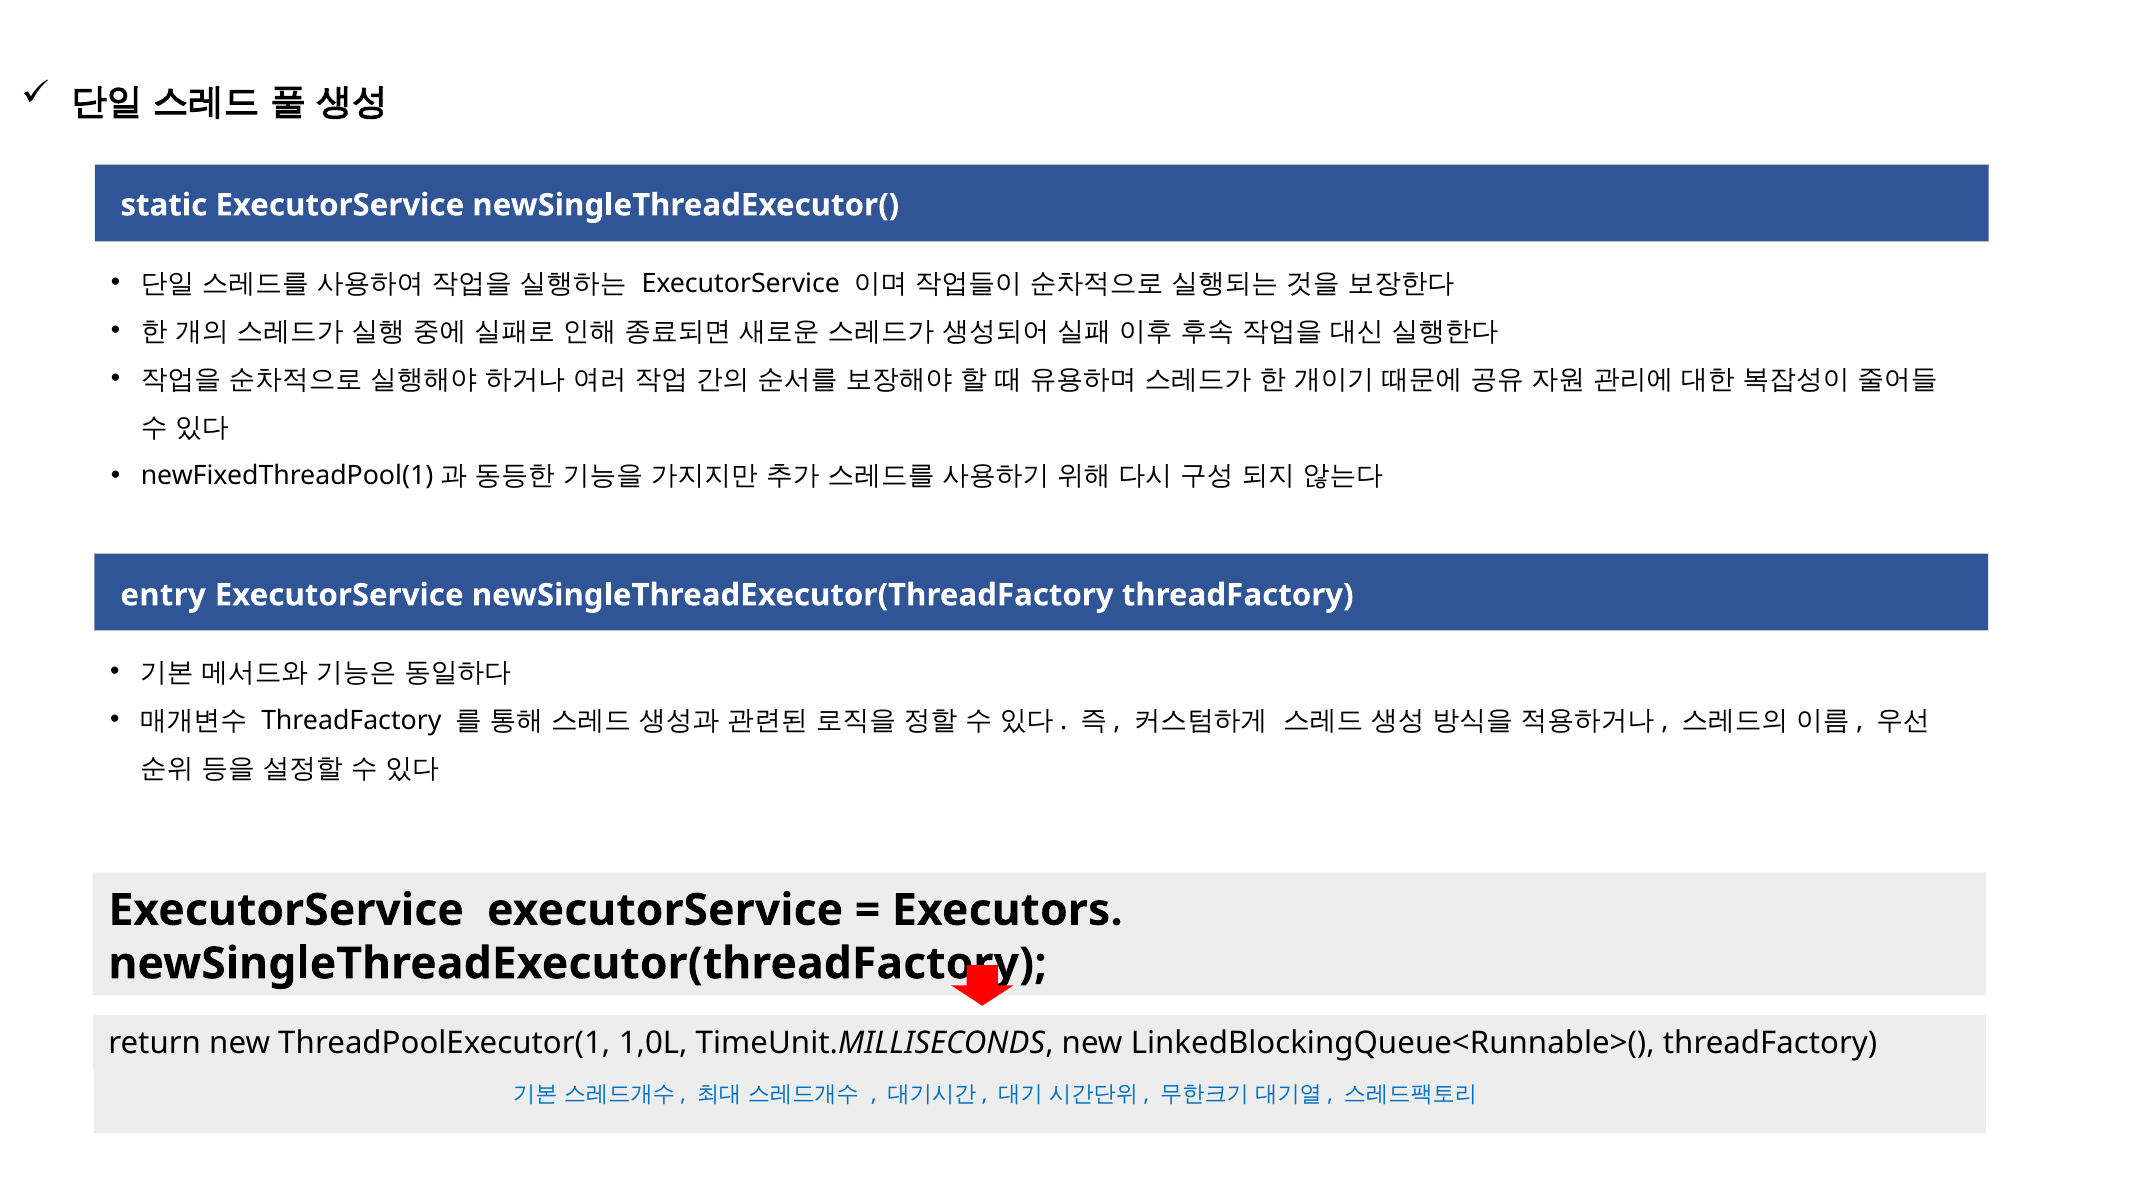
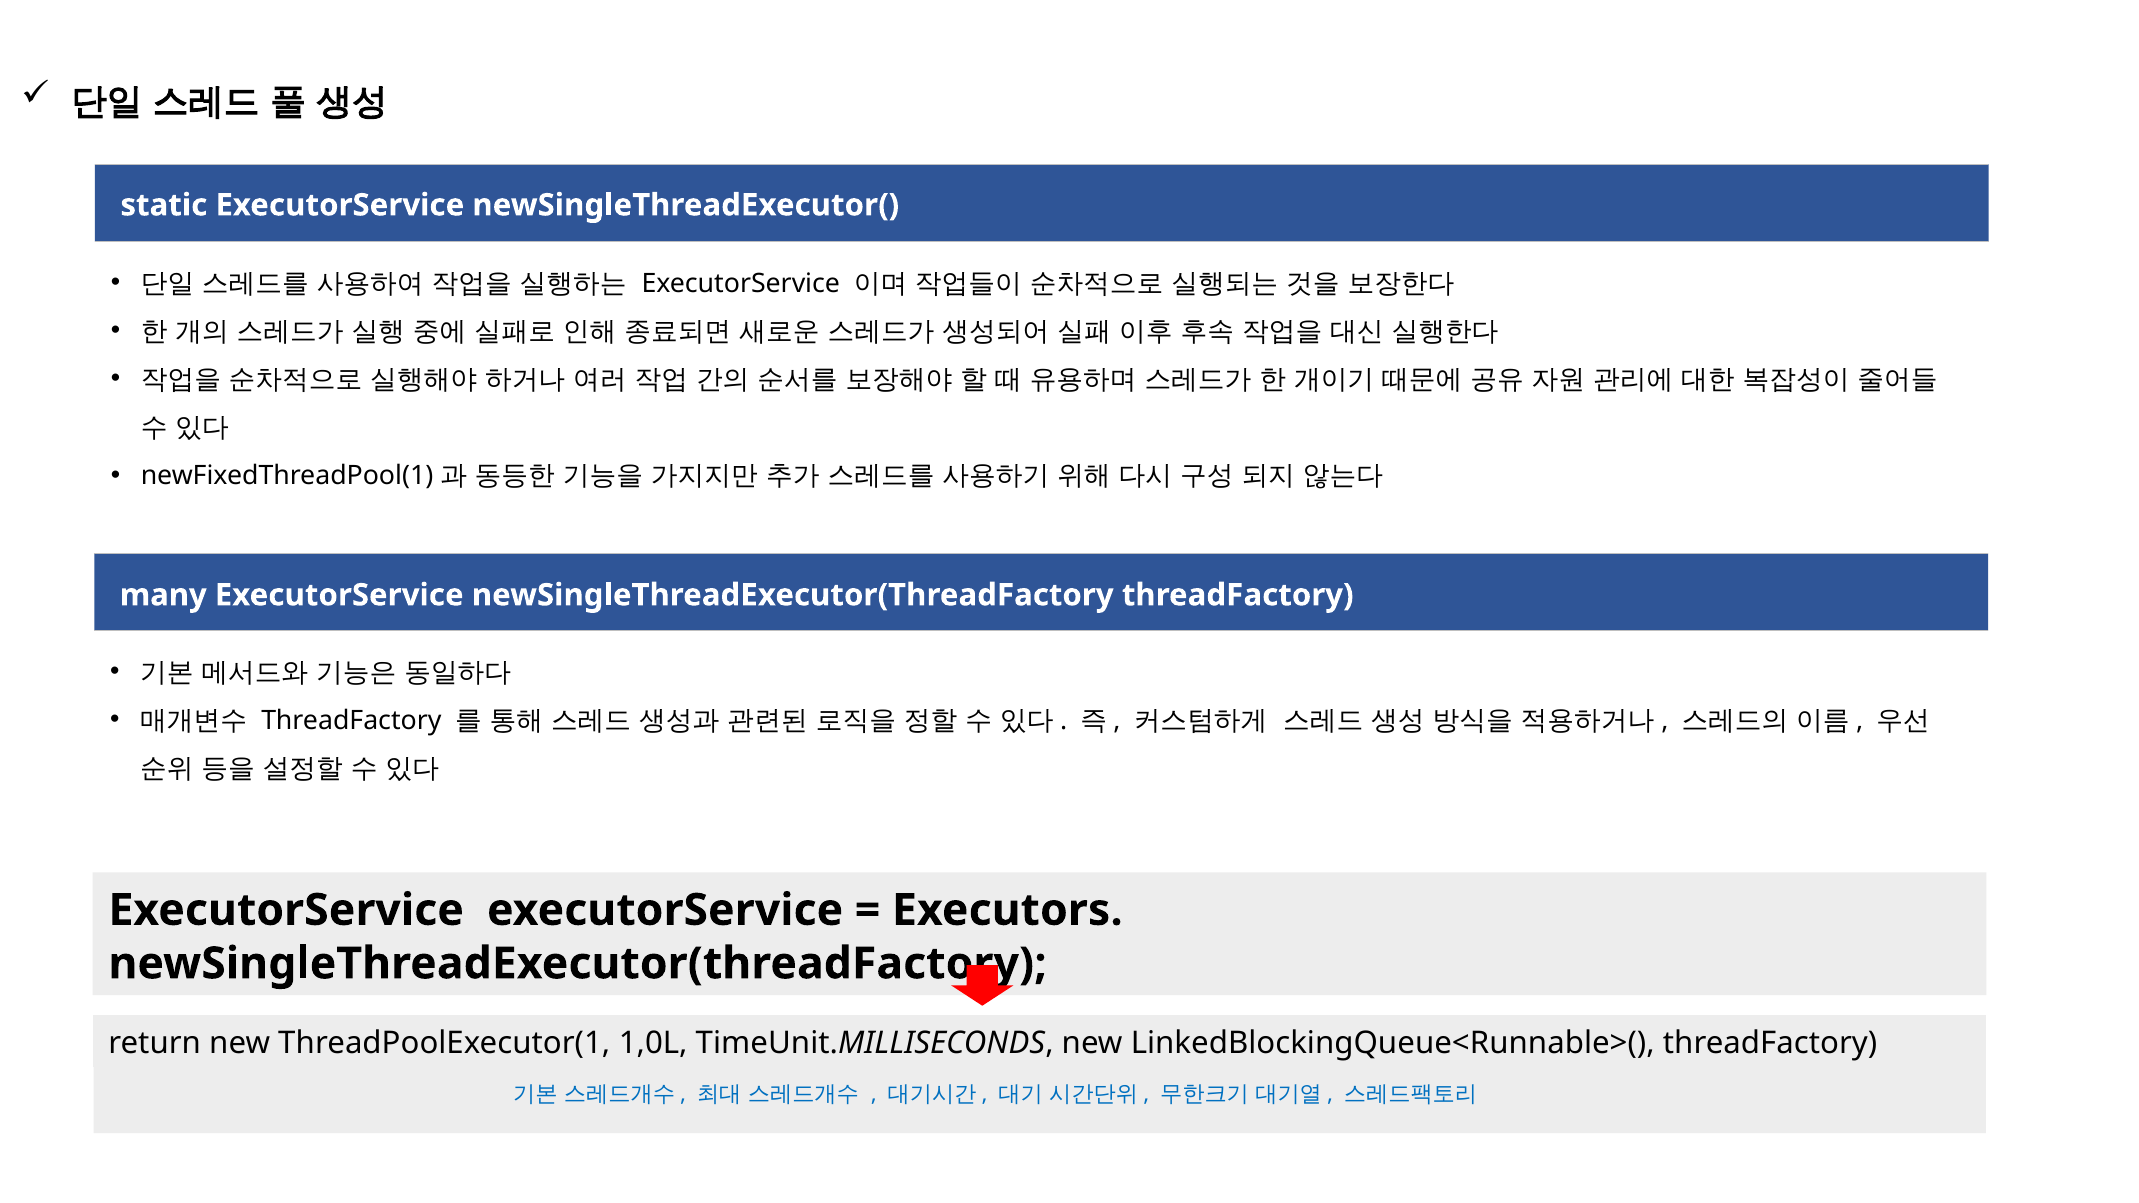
entry: entry -> many (163, 595)
